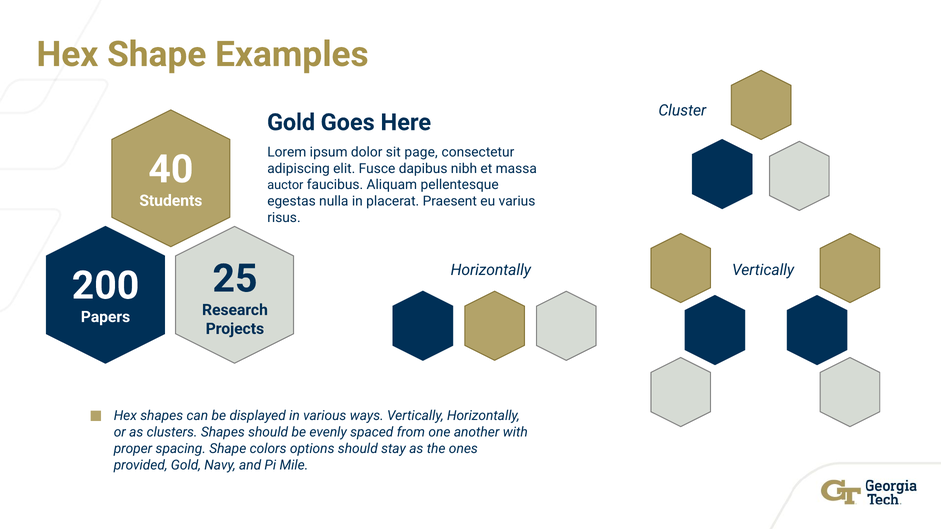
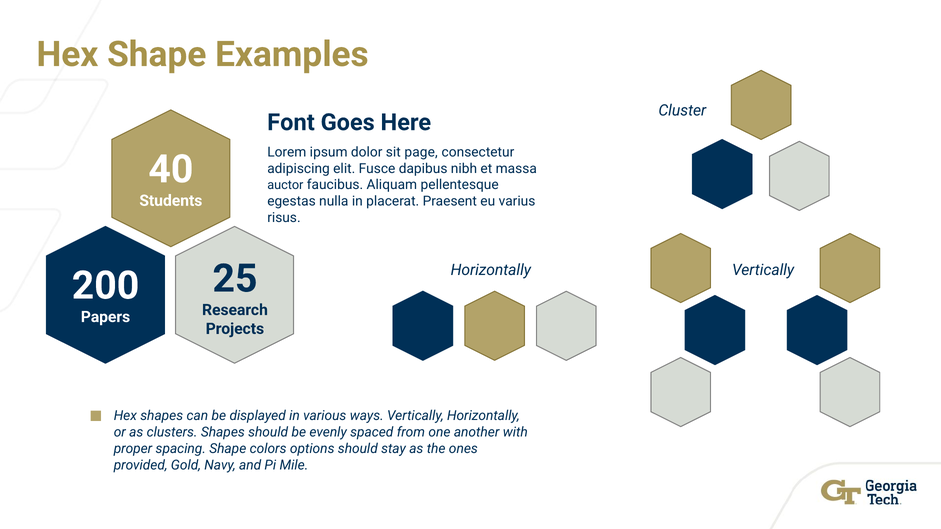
Gold: Gold -> Font (291, 122)
